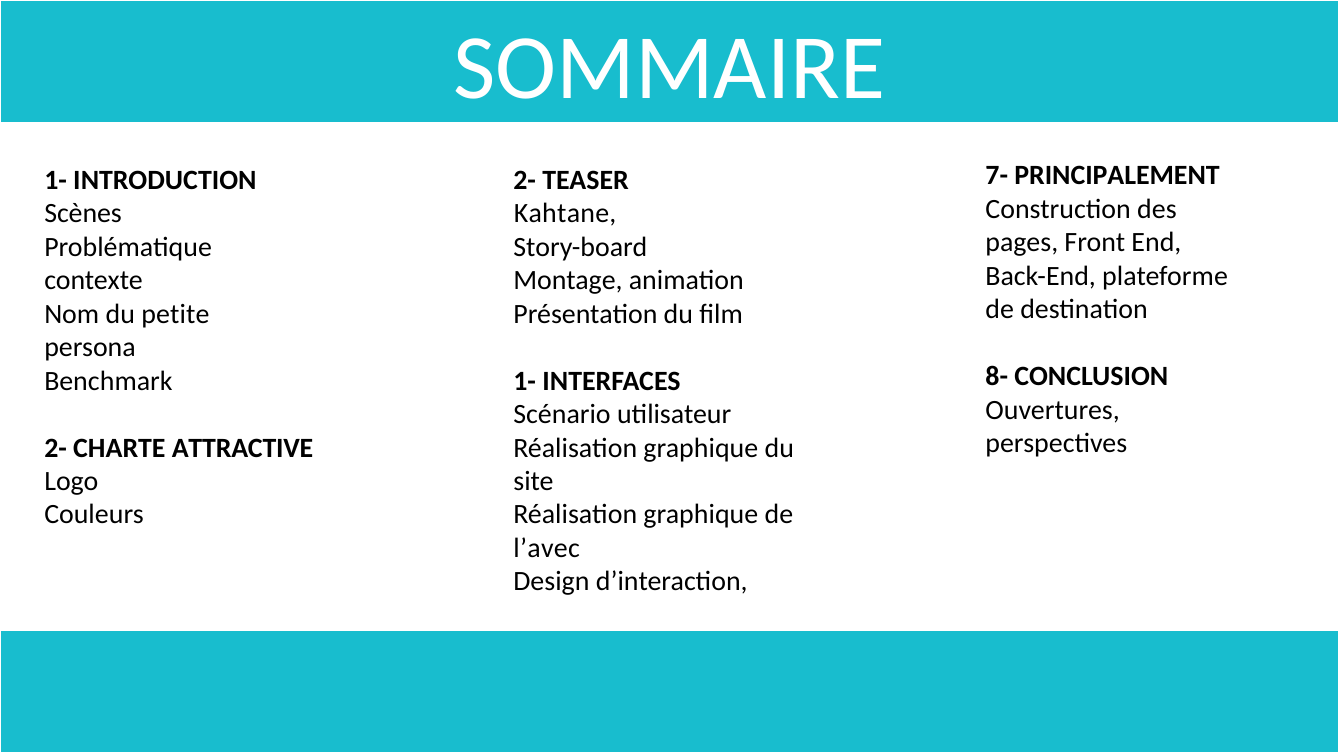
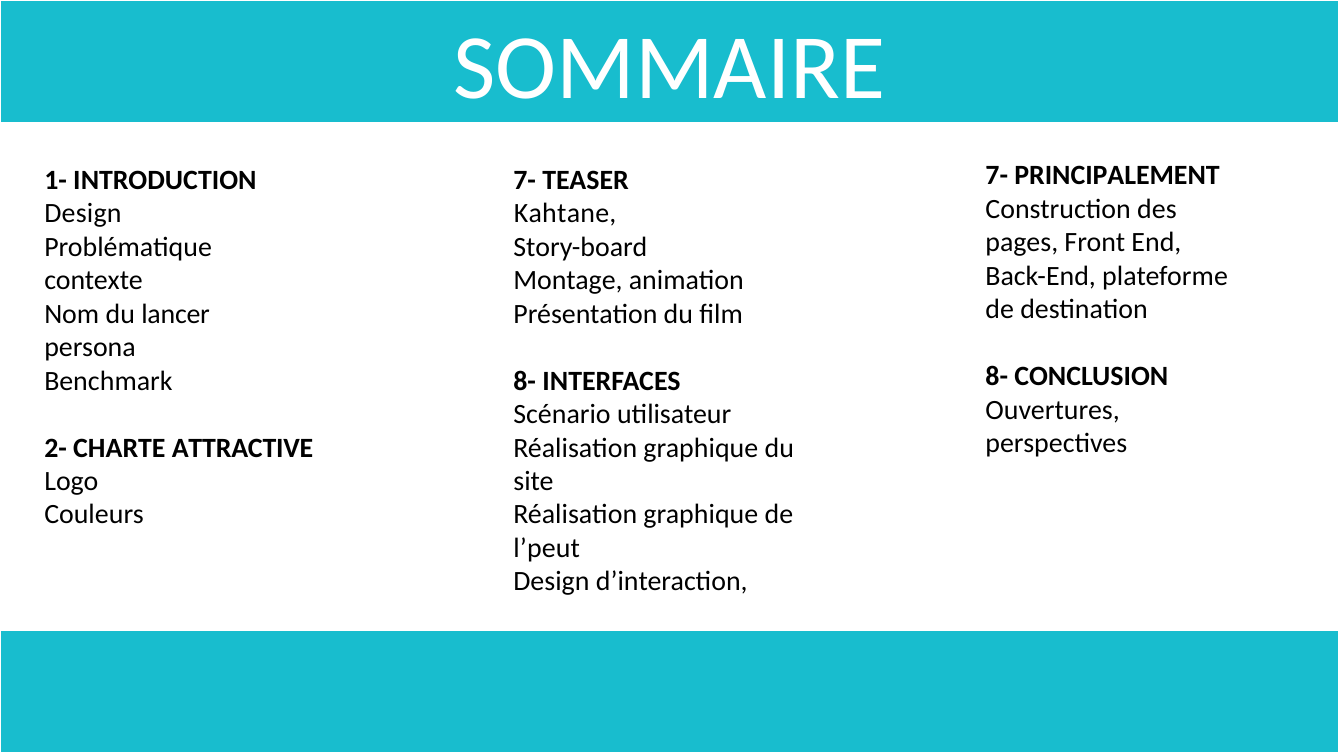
2-: 2- -> 7- (525, 180)
Scènes: Scènes -> Design (83, 214)
petite: petite -> lancer (176, 314)
1-: 1- -> 8- (525, 381)
l’avec: l’avec -> l’peut (547, 548)
